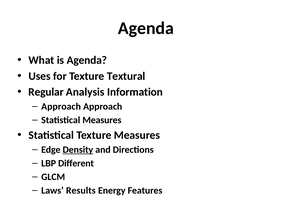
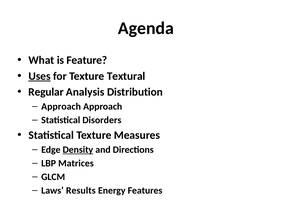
is Agenda: Agenda -> Feature (87, 60)
Uses underline: none -> present (40, 76)
Information: Information -> Distribution (135, 92)
Statistical Measures: Measures -> Disorders (102, 120)
Different: Different -> Matrices (76, 163)
